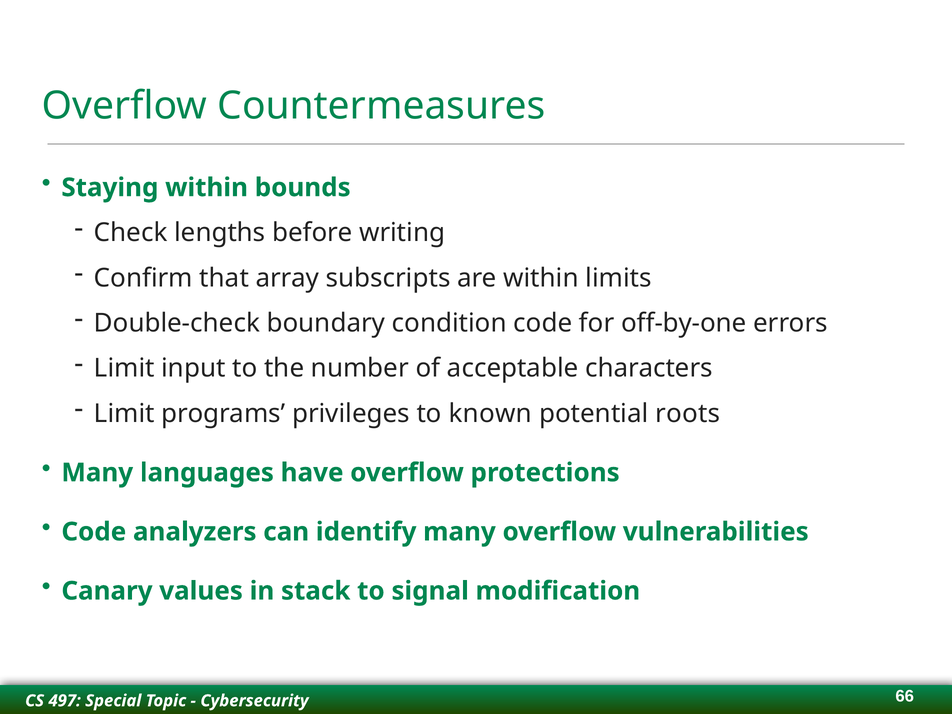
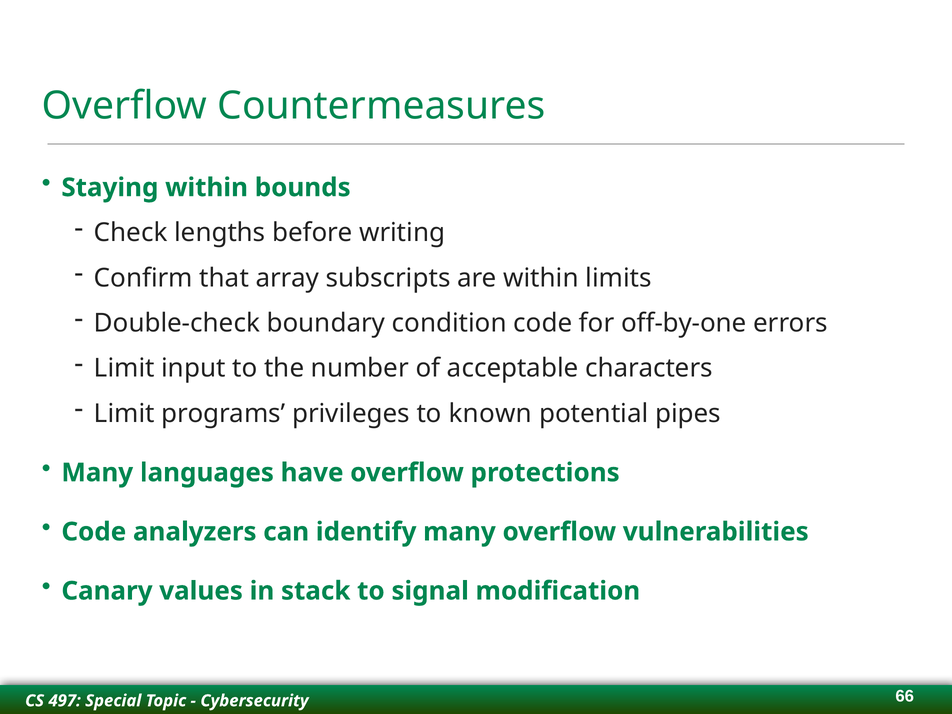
roots: roots -> pipes (688, 414)
